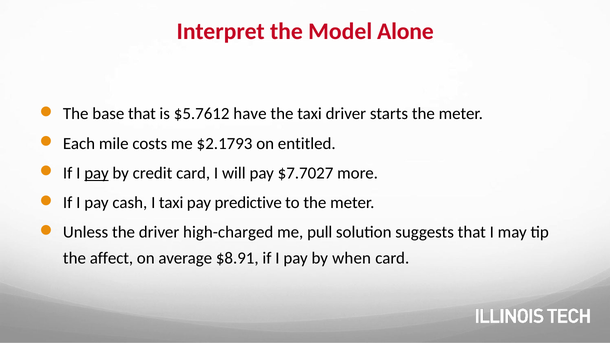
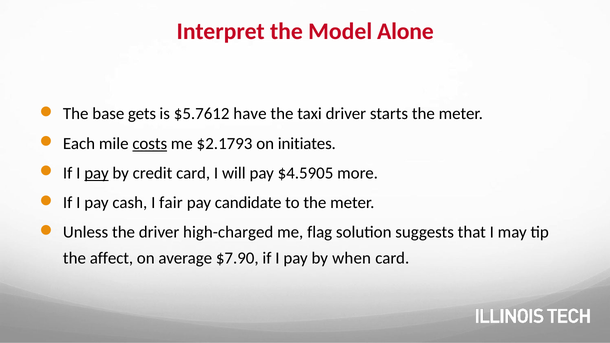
base that: that -> gets (142, 114)
costs underline: none -> present (150, 144)
entitled: entitled -> initiates (307, 144)
$7.7027: $7.7027 -> $4.5905 (306, 173)
I taxi: taxi -> fair (171, 203)
predictive: predictive -> candidate (248, 203)
pull: pull -> flag (320, 232)
$8.91: $8.91 -> $7.90 (237, 258)
